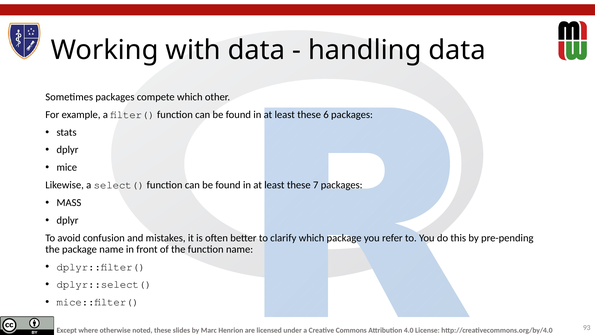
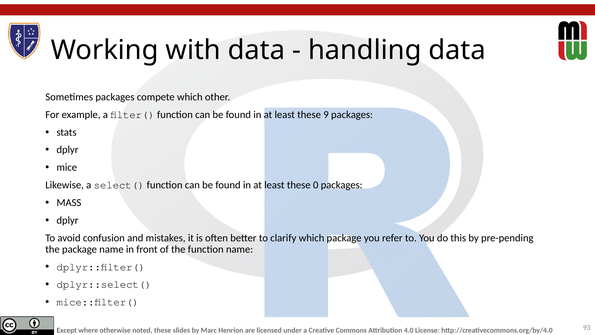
6: 6 -> 9 (326, 115)
7: 7 -> 0 (316, 185)
